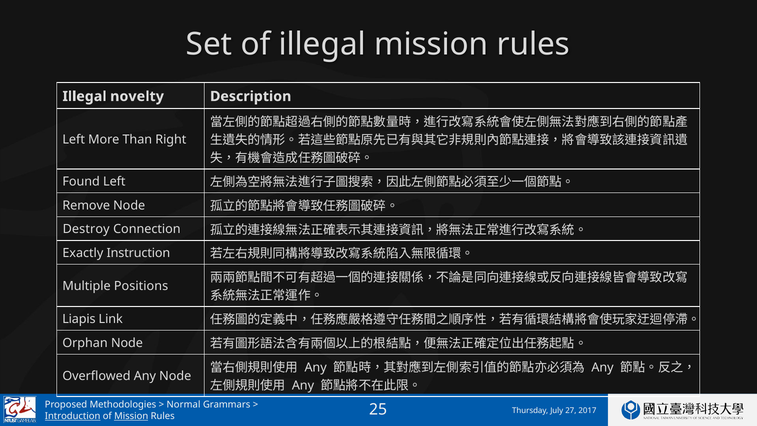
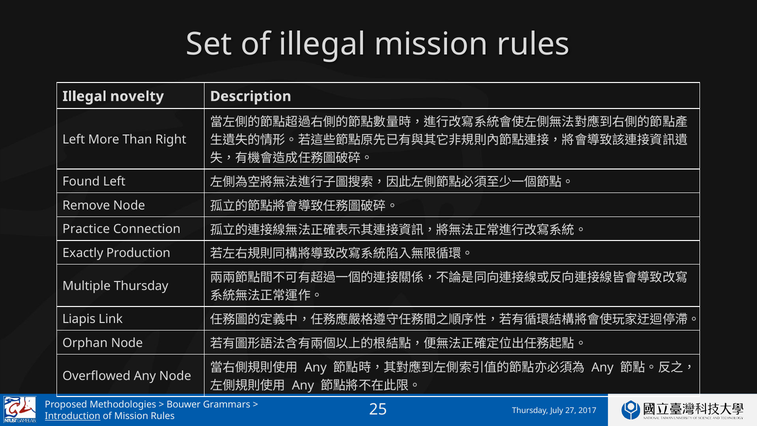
Destroy: Destroy -> Practice (86, 229)
Instruction: Instruction -> Production (138, 253)
Multiple Positions: Positions -> Thursday (141, 286)
Normal: Normal -> Bouwer (184, 405)
Mission underline: present -> none (131, 416)
